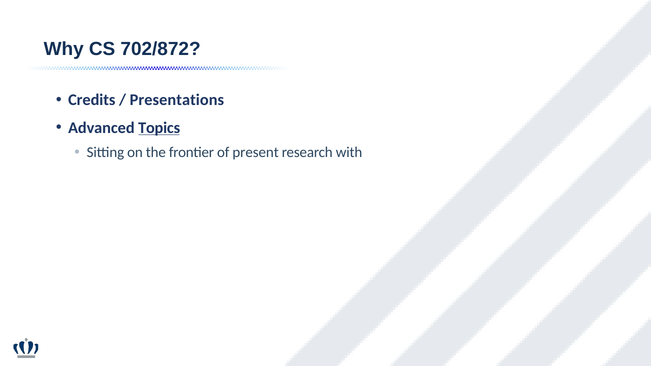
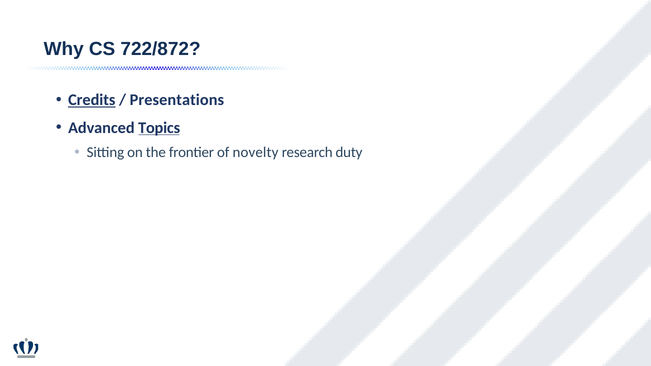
702/872: 702/872 -> 722/872 (161, 49)
Credits underline: none -> present (92, 100)
present: present -> novelty (256, 153)
with: with -> duty (349, 153)
